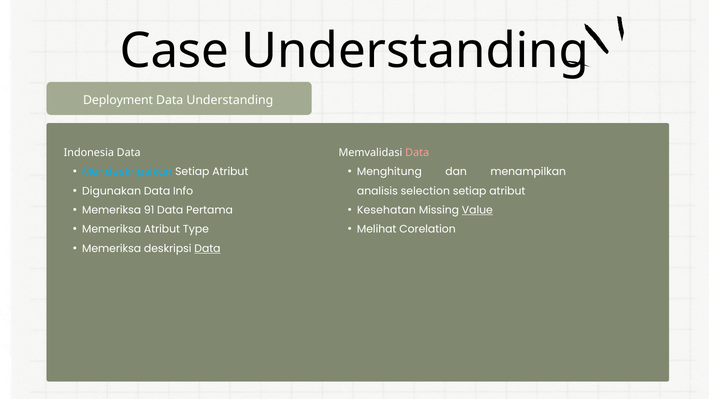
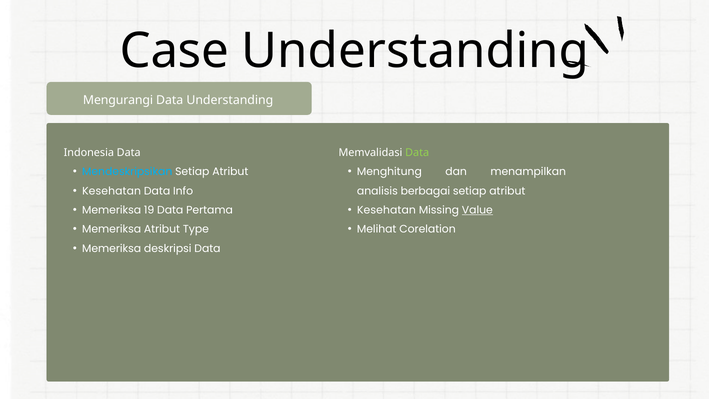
Deployment: Deployment -> Mengurangi (118, 100)
Data colour: pink -> light green (417, 153)
Digunakan: Digunakan -> Kesehatan (112, 191)
selection: selection -> berbagai (425, 191)
91: 91 -> 19 (149, 210)
Data underline: present -> none (207, 248)
